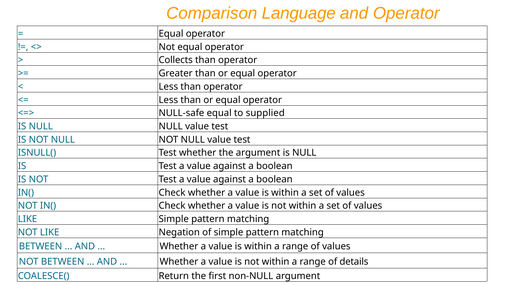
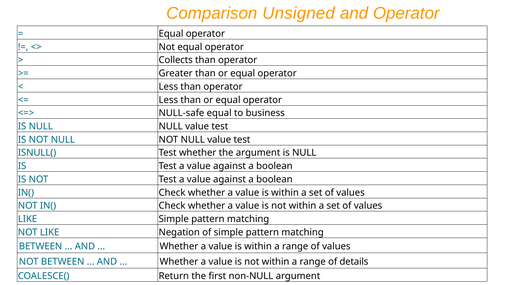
Language: Language -> Unsigned (299, 13)
supplied: supplied -> business (265, 113)
